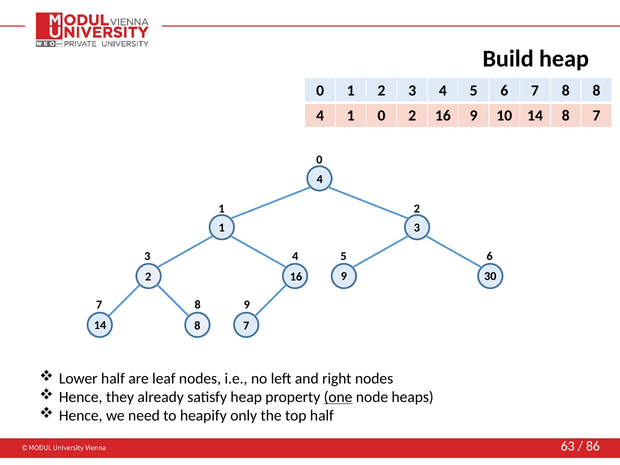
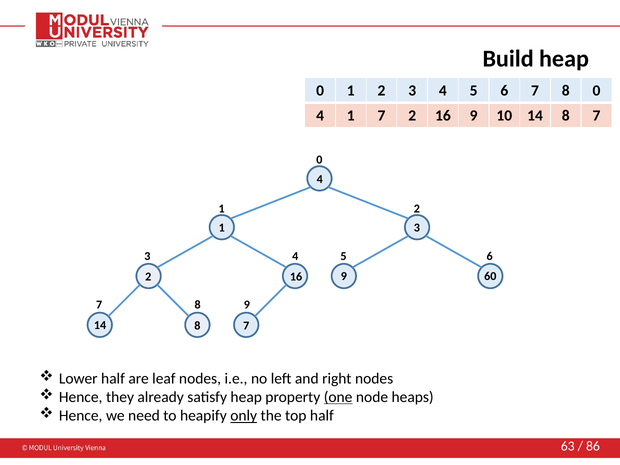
8 8: 8 -> 0 (596, 90)
1 0: 0 -> 7 (381, 116)
30: 30 -> 60 (490, 276)
only underline: none -> present (244, 416)
